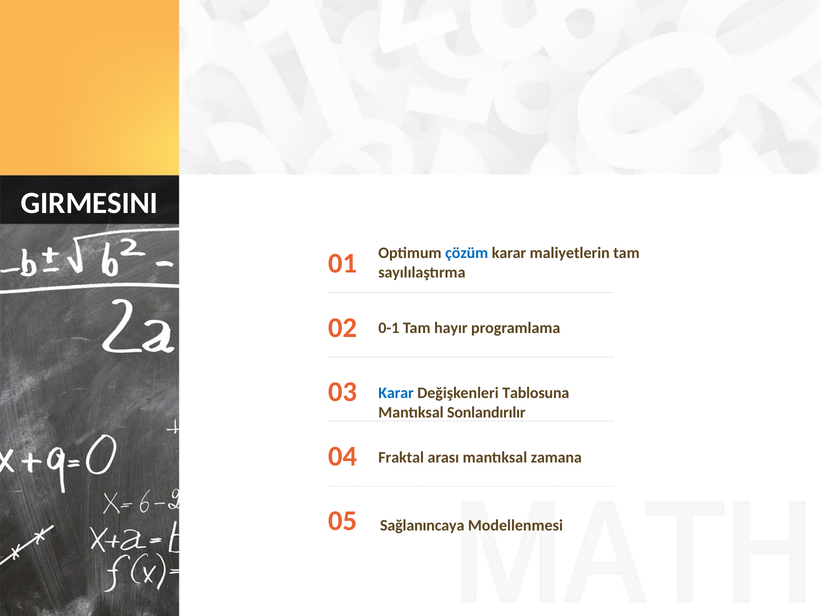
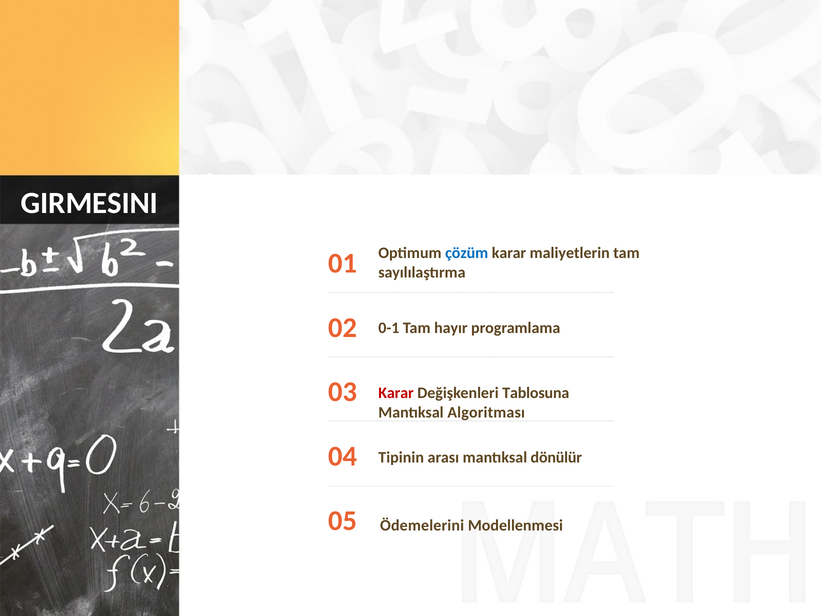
Karar colour: blue -> red (396, 393)
Sonlandırılır: Sonlandırılır -> Algoritması (486, 412)
Fraktal: Fraktal -> Tipinin (401, 457)
zamana: zamana -> dönülür (556, 457)
Sağlanıncaya: Sağlanıncaya -> Ödemelerini (422, 525)
